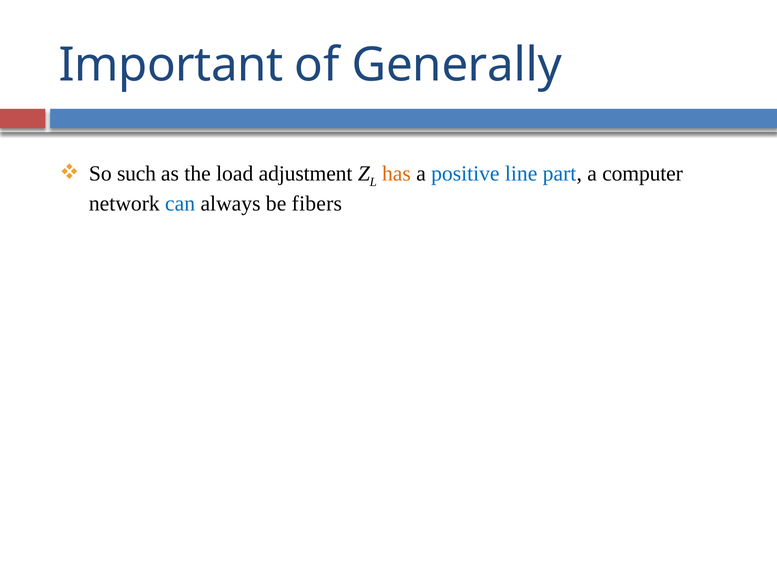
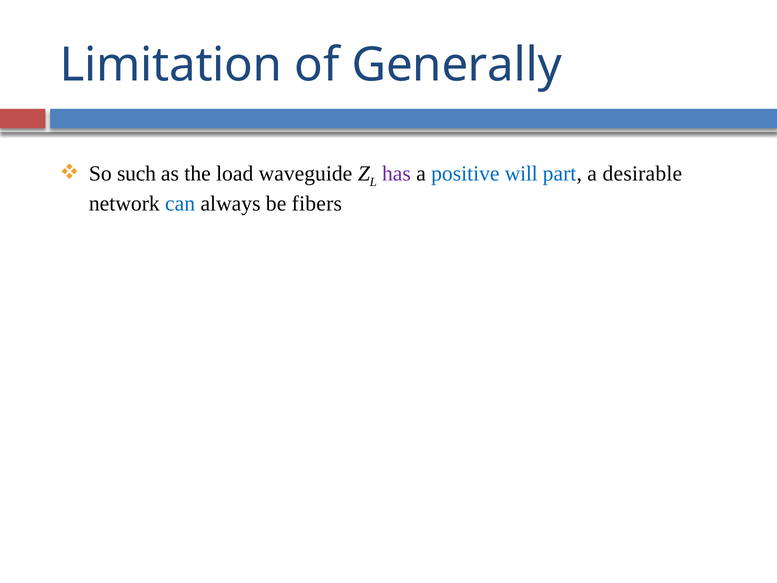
Important: Important -> Limitation (171, 65)
adjustment: adjustment -> waveguide (305, 174)
has colour: orange -> purple (396, 174)
line: line -> will (521, 174)
computer: computer -> desirable (642, 174)
